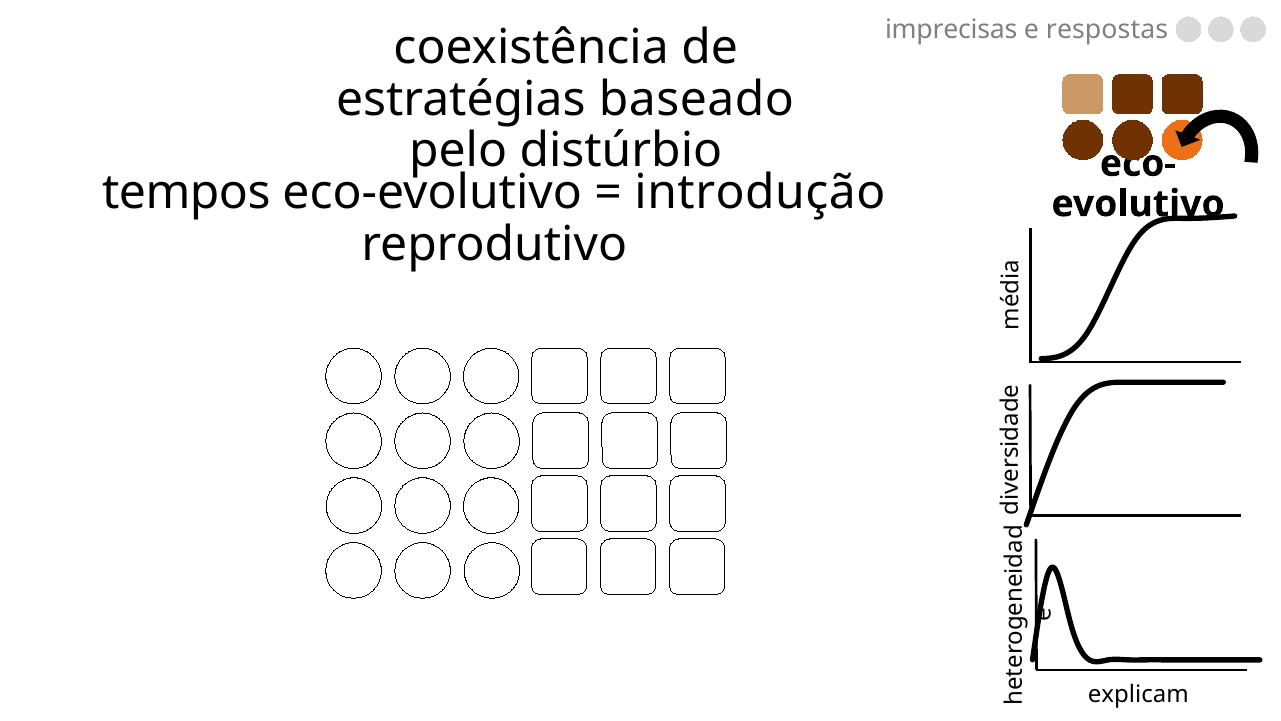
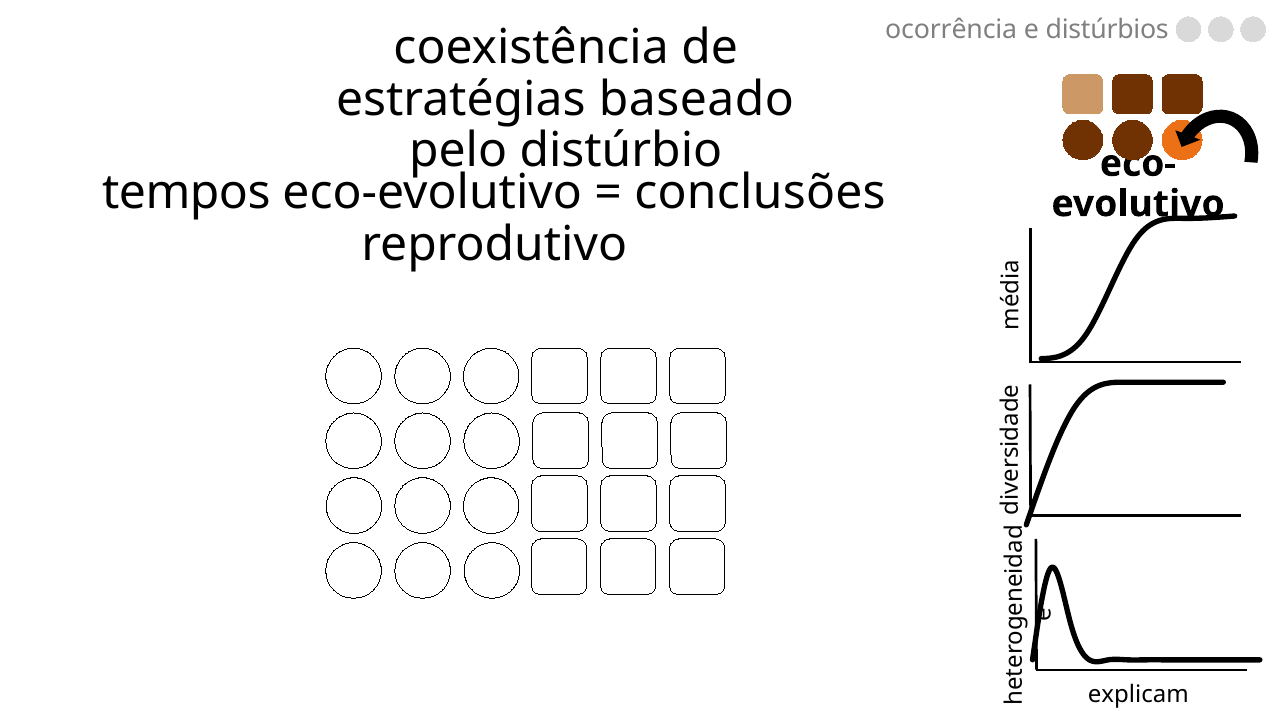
imprecisas: imprecisas -> ocorrência (951, 30)
respostas: respostas -> distúrbios (1107, 30)
introdução: introdução -> conclusões (760, 193)
